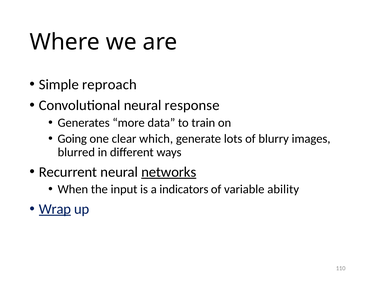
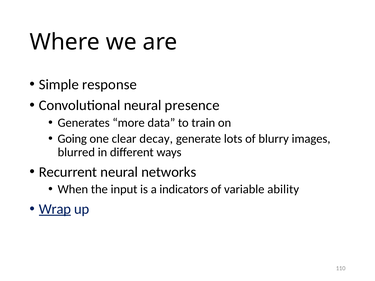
reproach: reproach -> response (109, 85)
response: response -> presence (192, 106)
which: which -> decay (156, 139)
networks underline: present -> none (169, 172)
